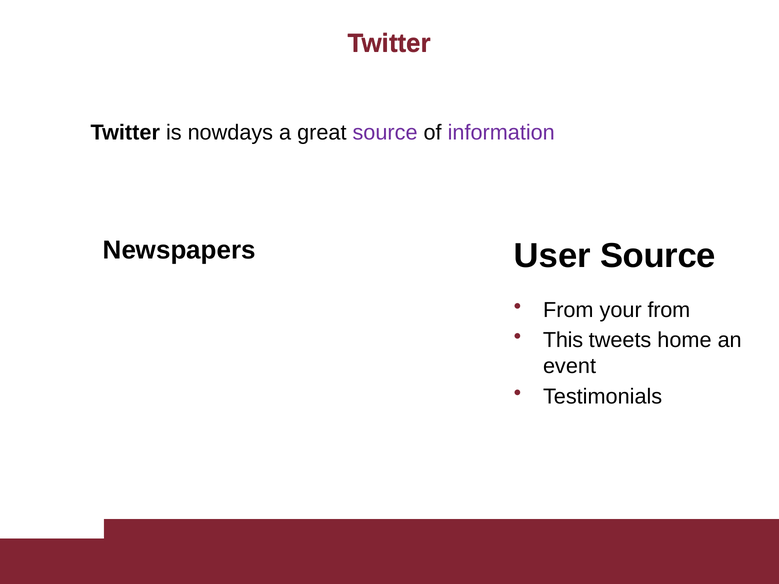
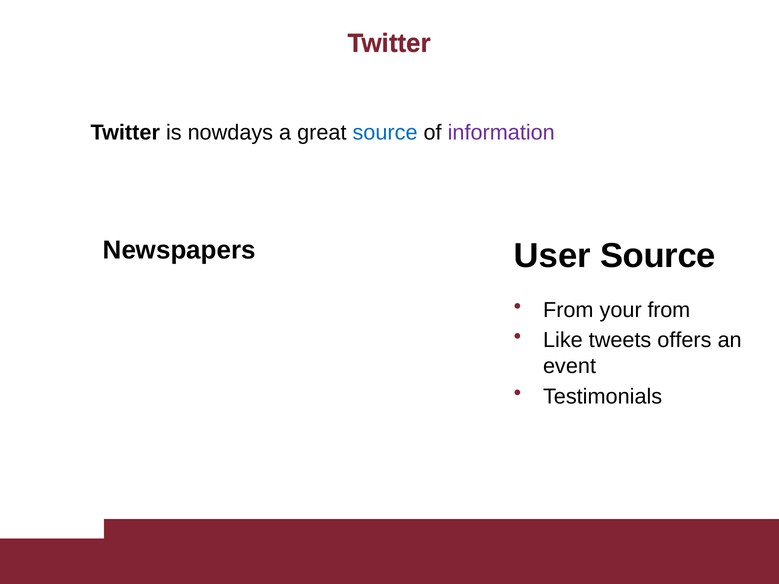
source colour: purple -> blue (385, 133)
This: This -> Like (563, 340)
home: home -> offers (684, 340)
